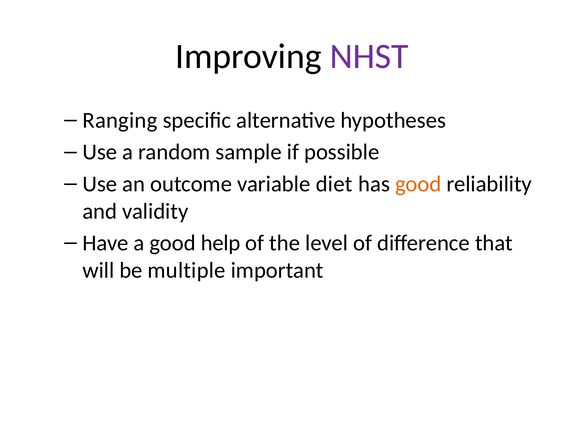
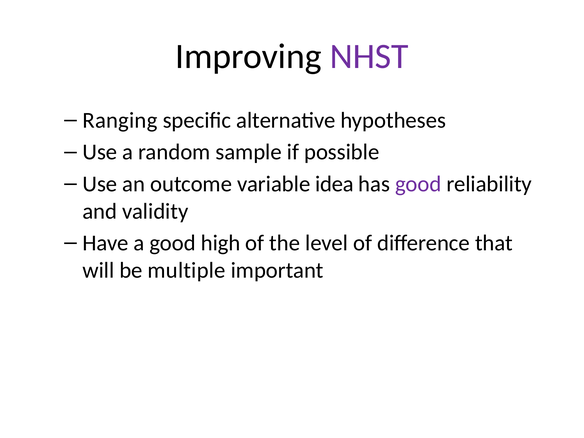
diet: diet -> idea (334, 184)
good colour: orange -> purple (418, 184)
help: help -> high (221, 243)
